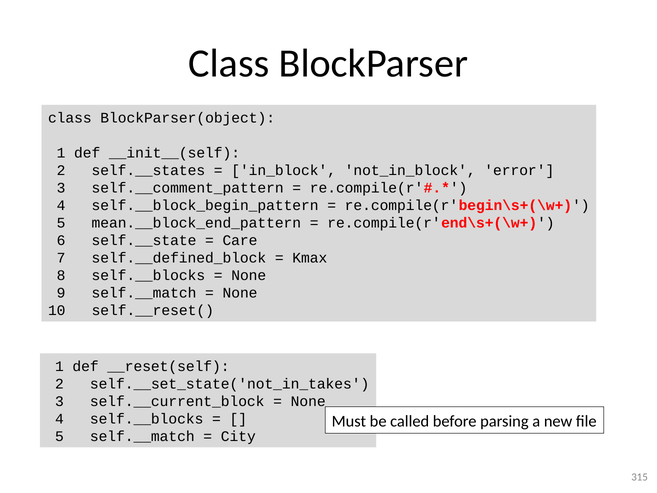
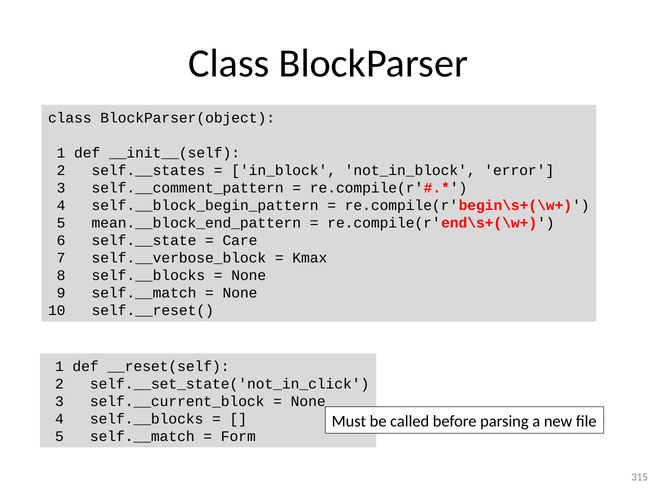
self.__defined_block: self.__defined_block -> self.__verbose_block (179, 258)
self.__set_state('not_in_takes: self.__set_state('not_in_takes -> self.__set_state('not_in_click (230, 384)
City: City -> Form (238, 436)
